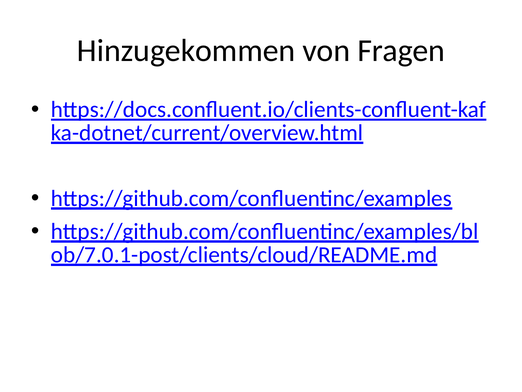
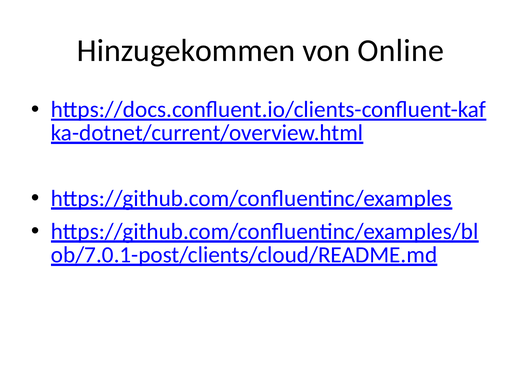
Fragen: Fragen -> Online (401, 51)
